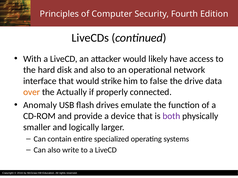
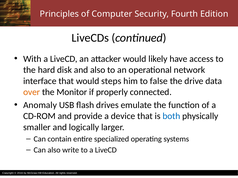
strike: strike -> steps (111, 81)
Actually: Actually -> Monitor (72, 92)
both colour: purple -> blue (171, 116)
